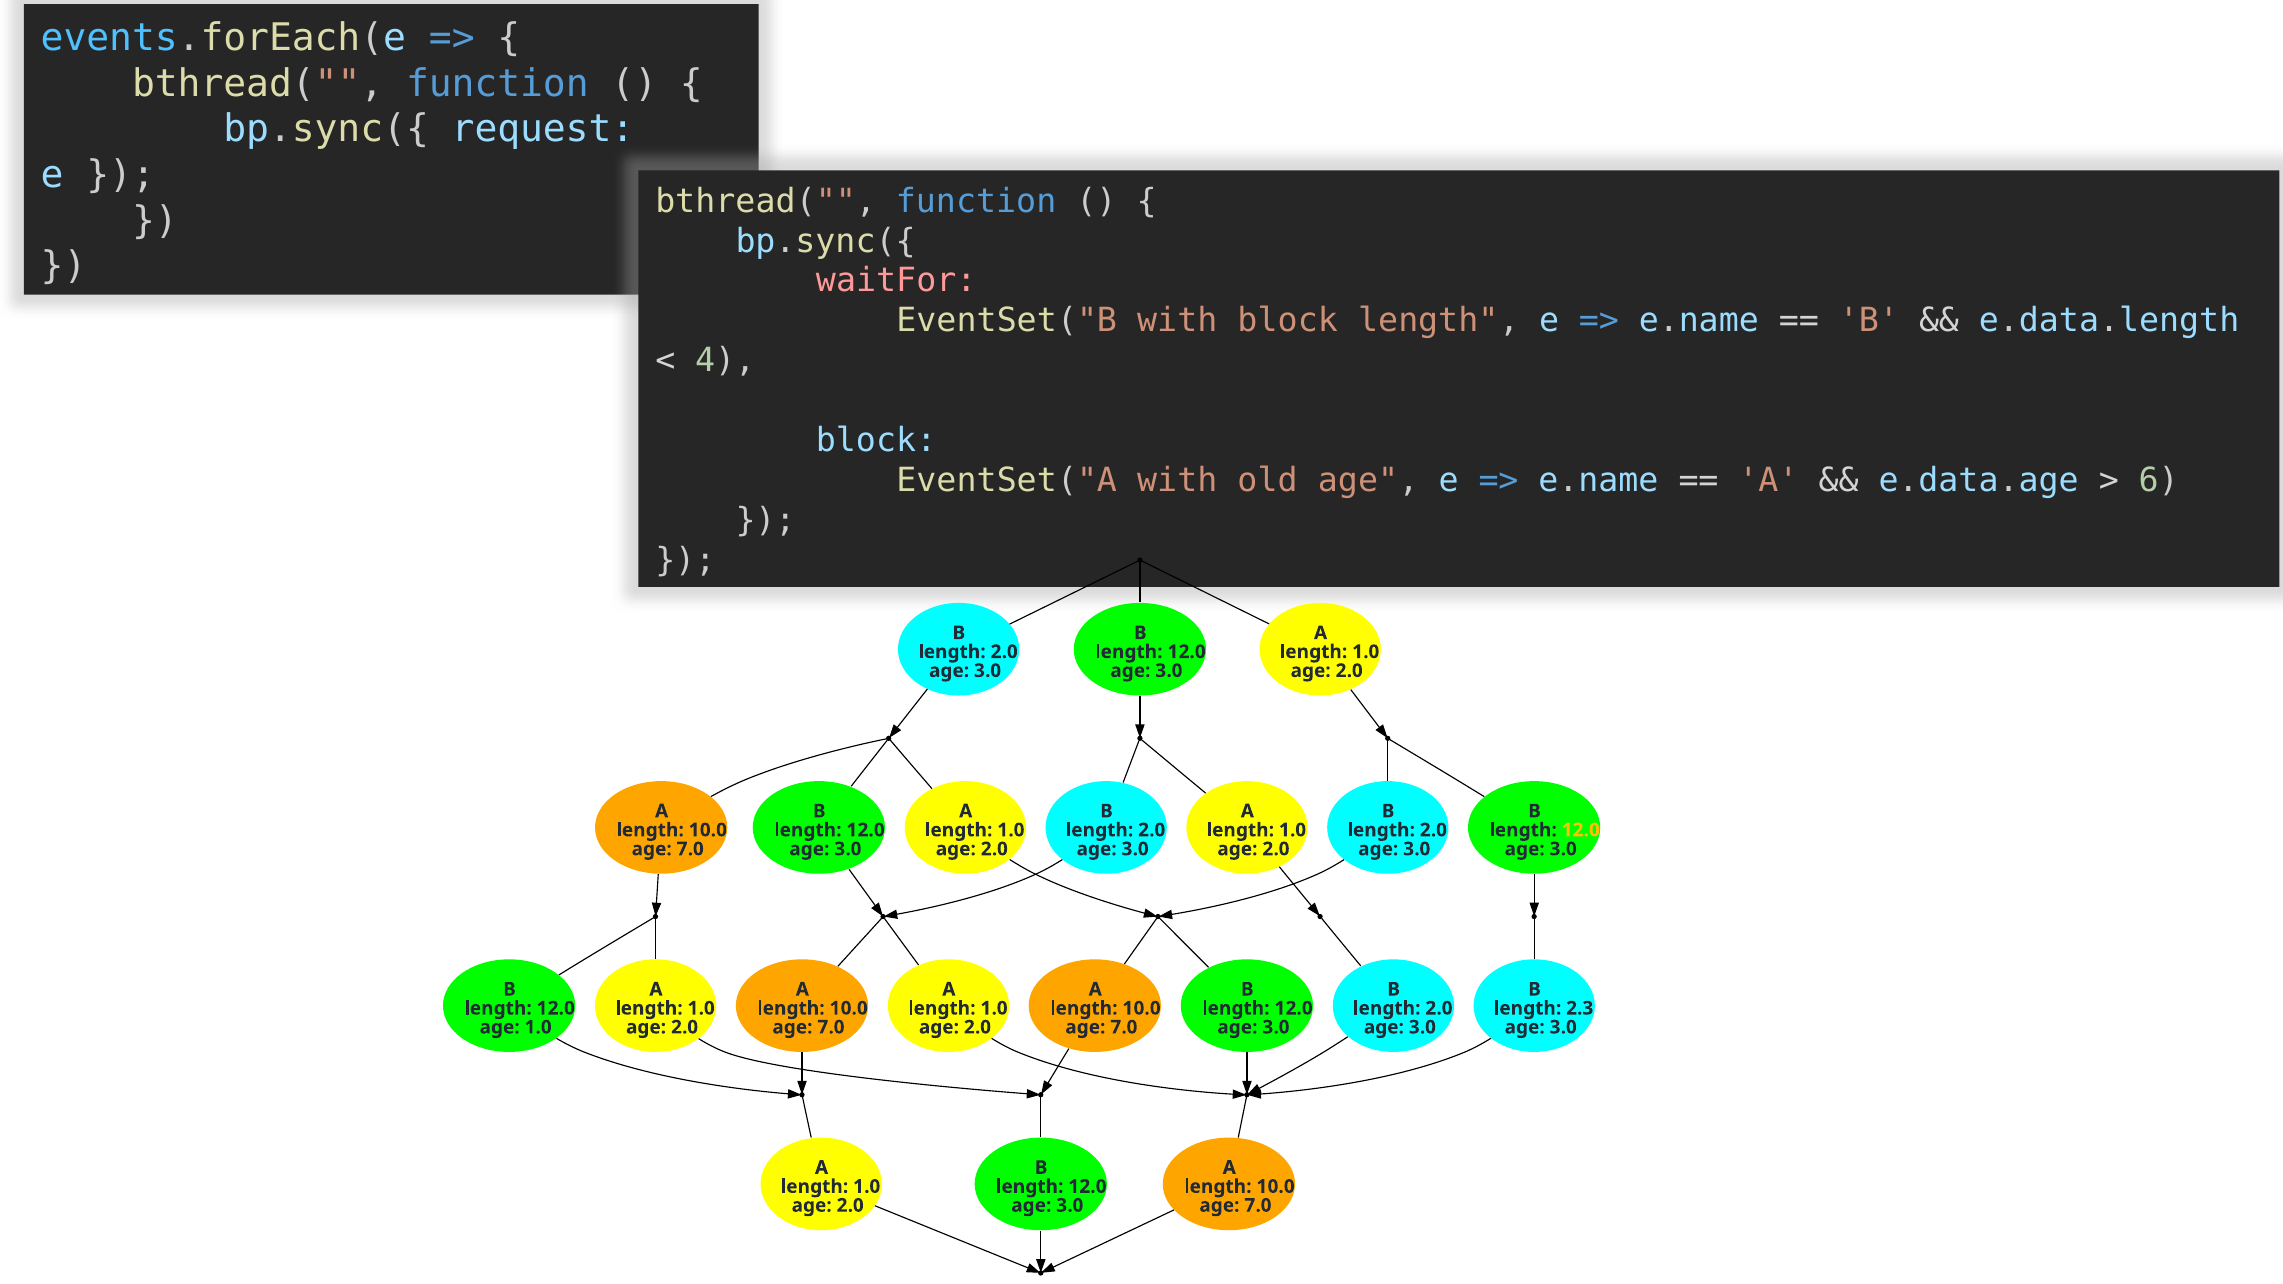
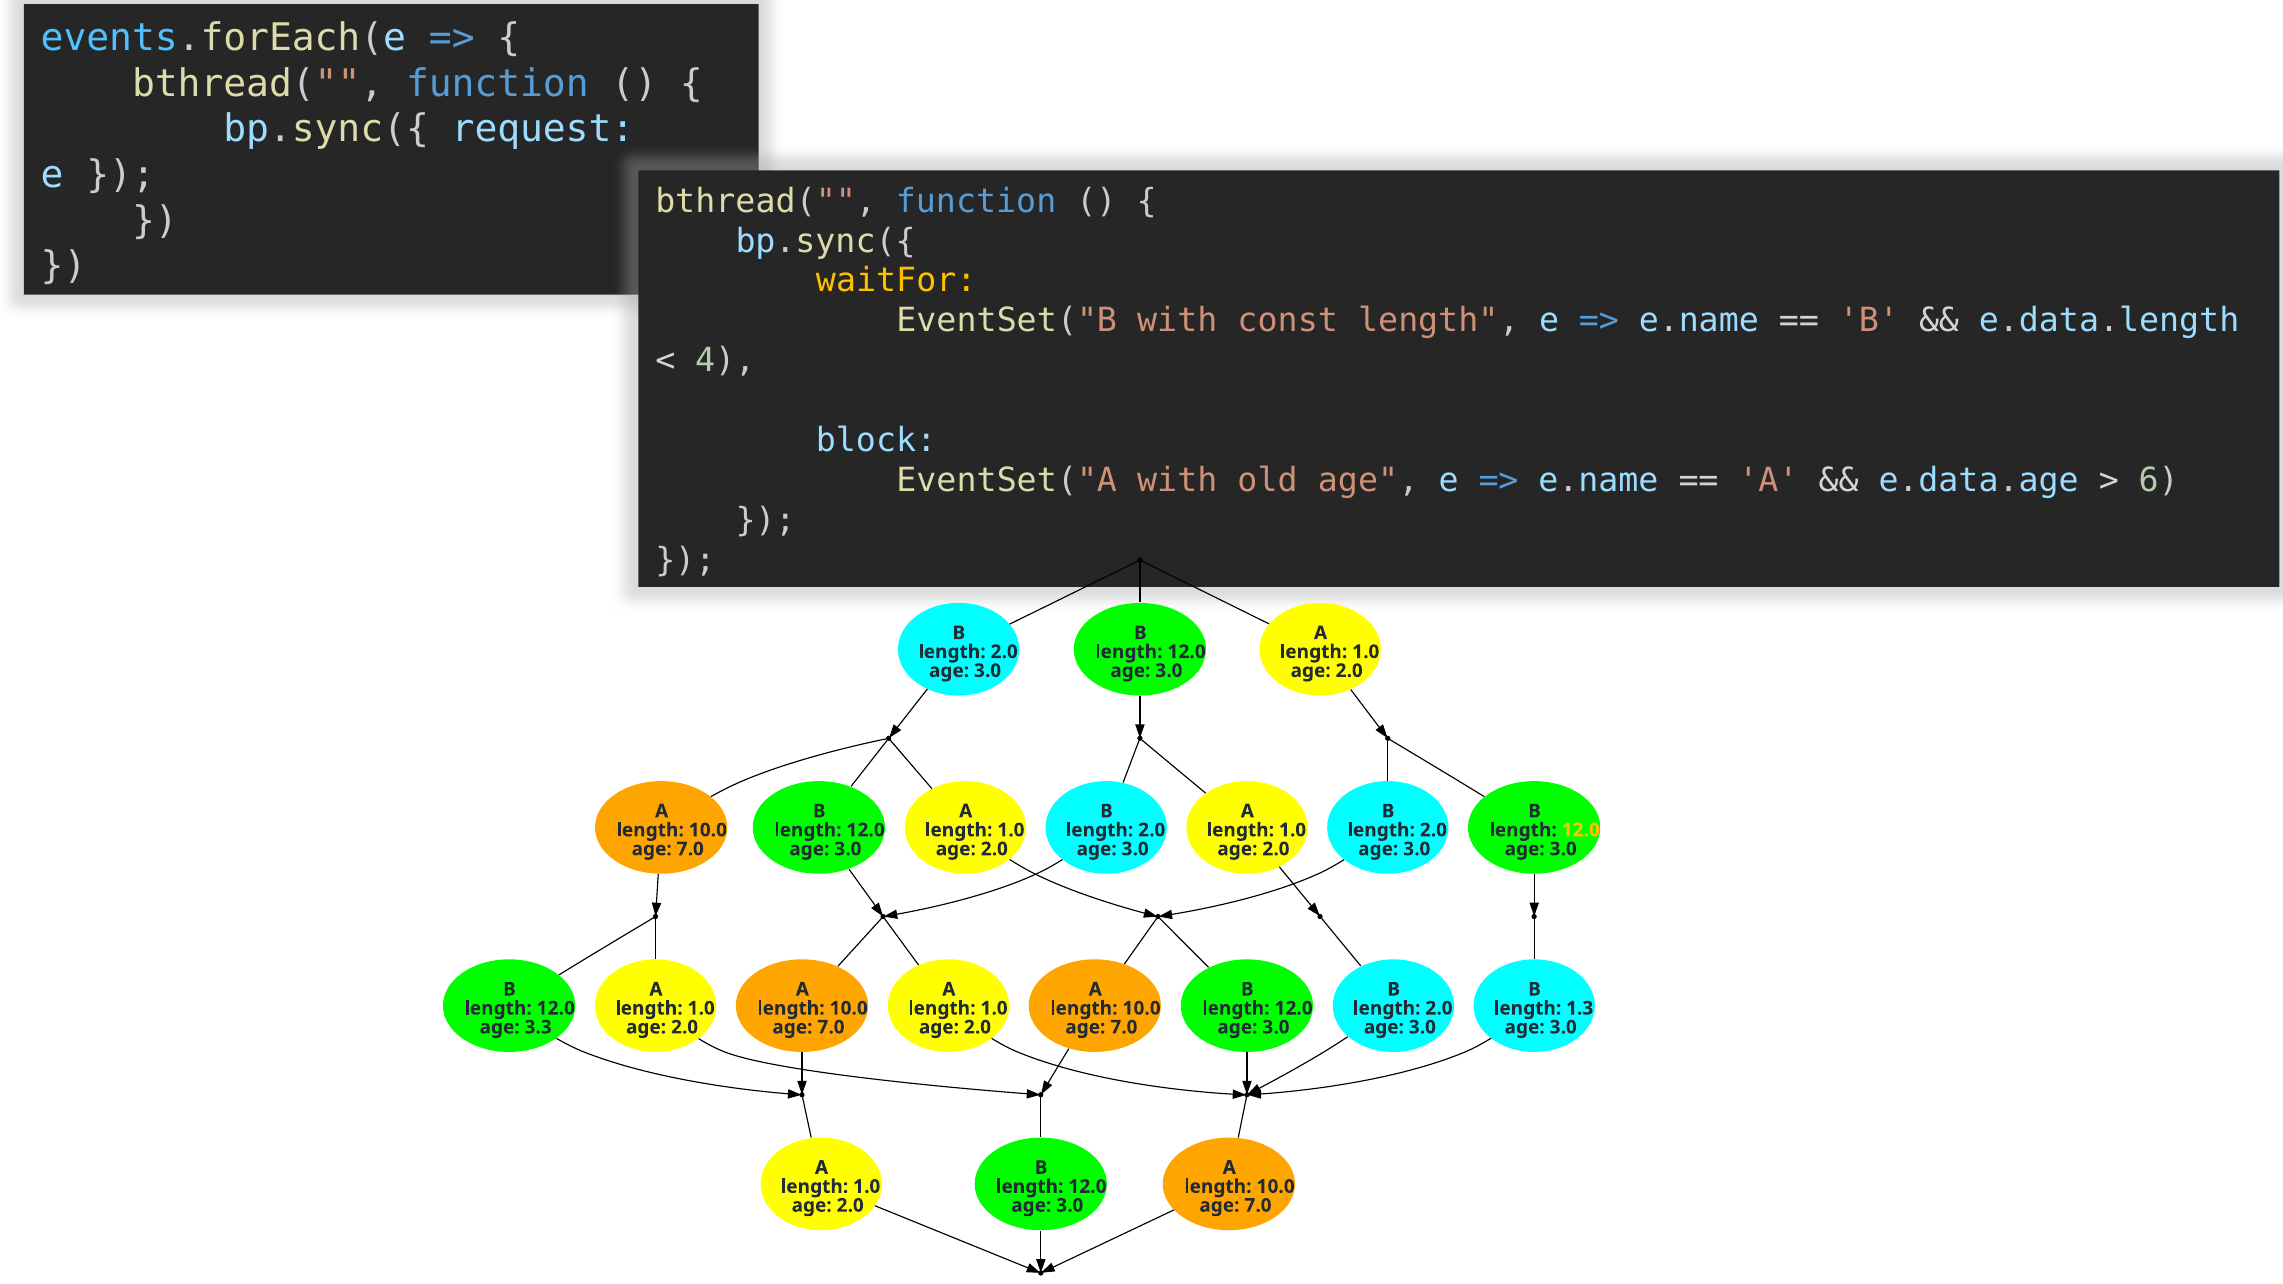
waitFor colour: pink -> yellow (896, 281)
with block: block -> const (1288, 321)
2.3: 2.3 -> 1.3 (1580, 1008)
age 1.0: 1.0 -> 3.3 (538, 1027)
